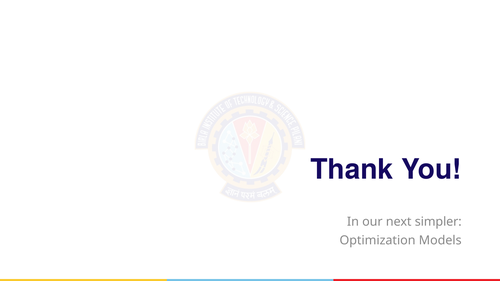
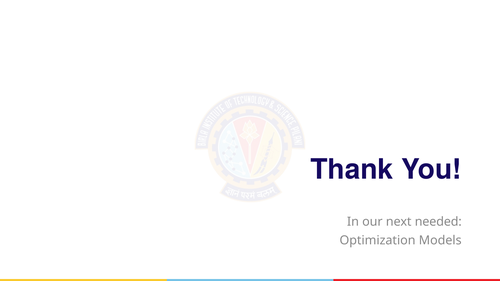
simpler: simpler -> needed (438, 222)
